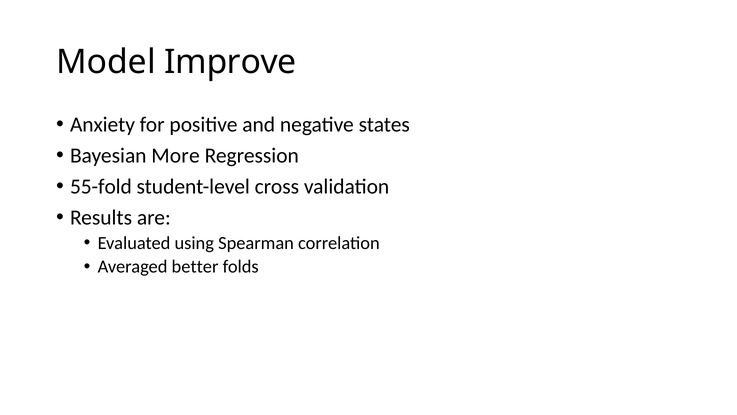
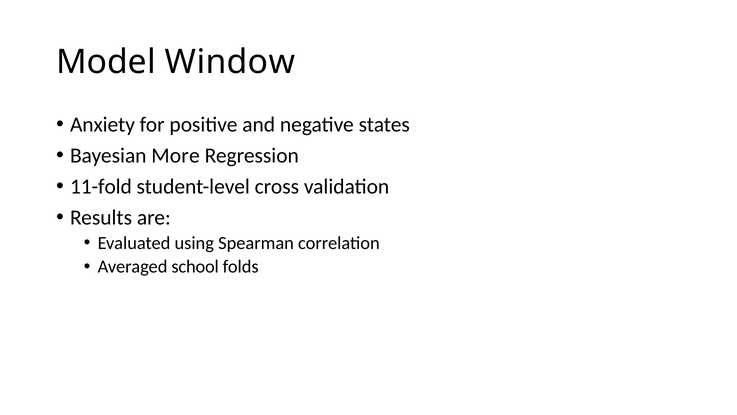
Improve: Improve -> Window (230, 62)
55-fold: 55-fold -> 11-fold (101, 186)
better: better -> school (195, 266)
